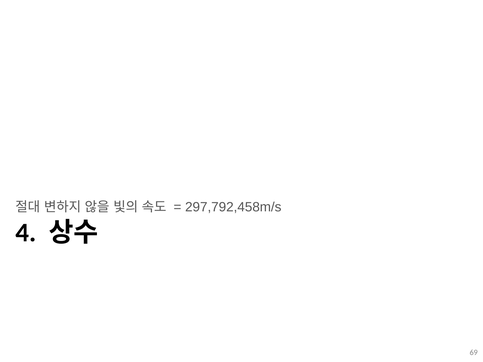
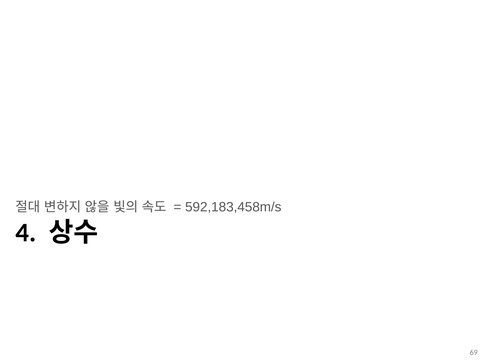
297,792,458m/s: 297,792,458m/s -> 592,183,458m/s (233, 207)
